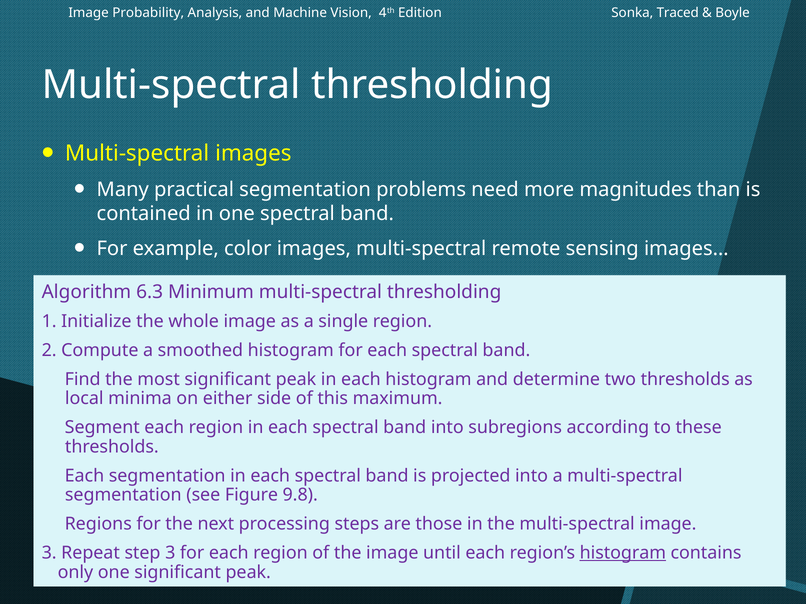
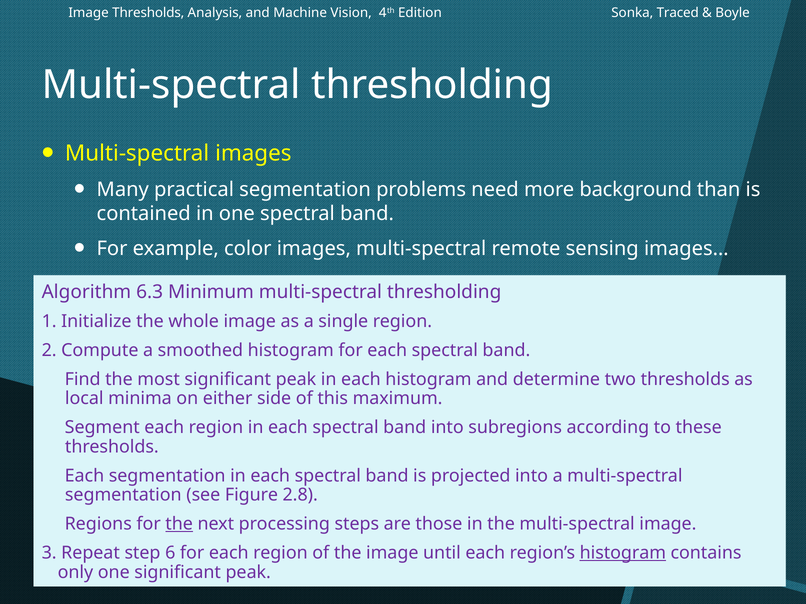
Image Probability: Probability -> Thresholds (148, 13)
magnitudes: magnitudes -> background (636, 190)
9.8: 9.8 -> 2.8 (300, 495)
the underline: none -> present (179, 524)
step 3: 3 -> 6 (170, 553)
